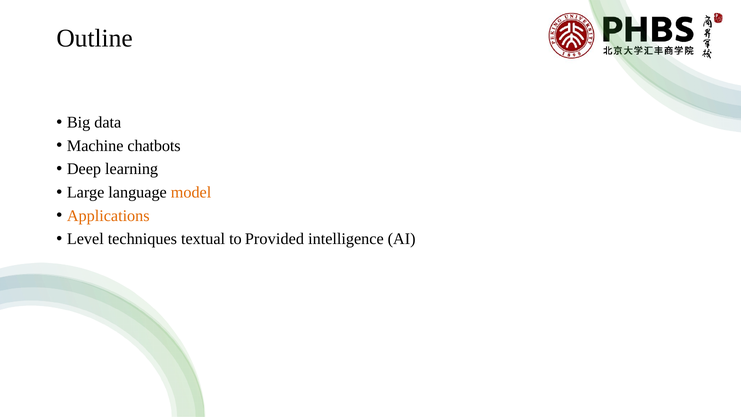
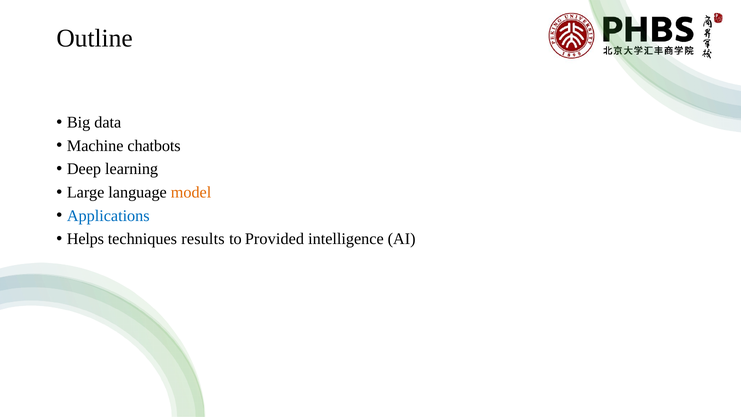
Applications colour: orange -> blue (108, 216)
Level: Level -> Helps (85, 239)
textual: textual -> results (203, 239)
